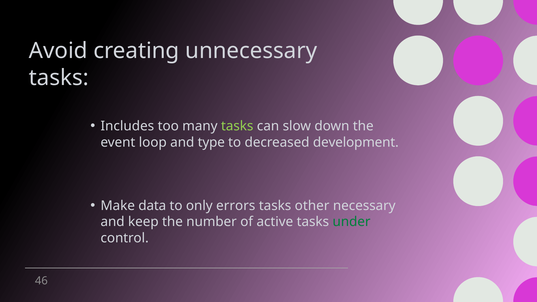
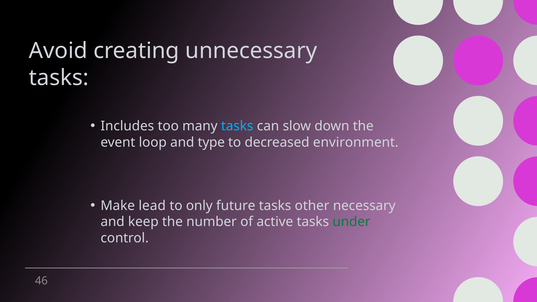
tasks colour: light green -> light blue (237, 126)
development: development -> environment (356, 142)
data: data -> lead (152, 206)
errors: errors -> future (236, 206)
